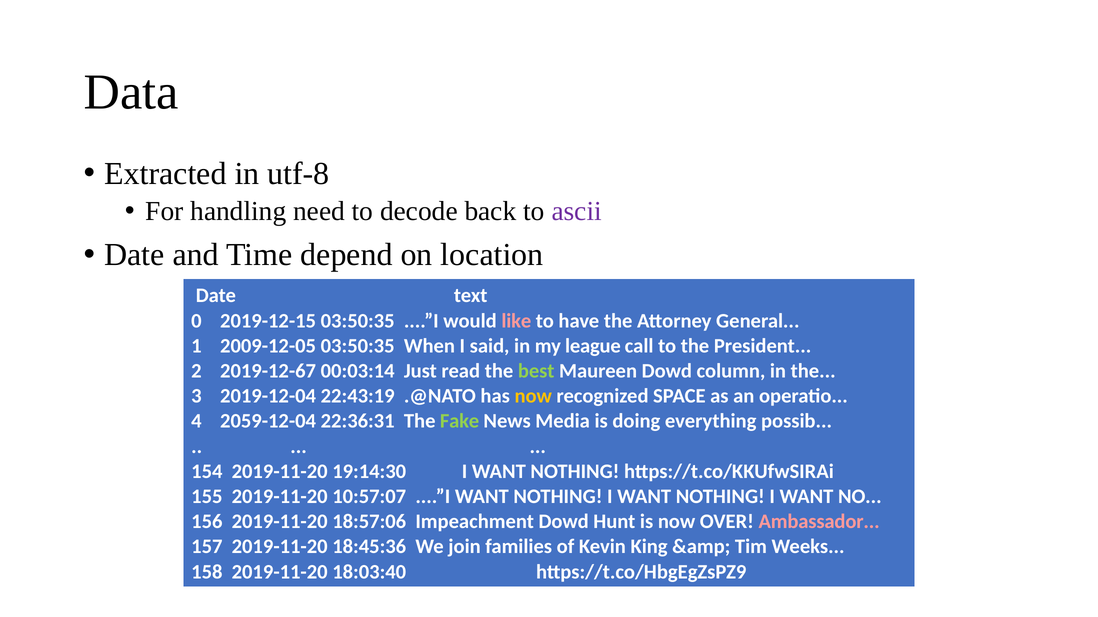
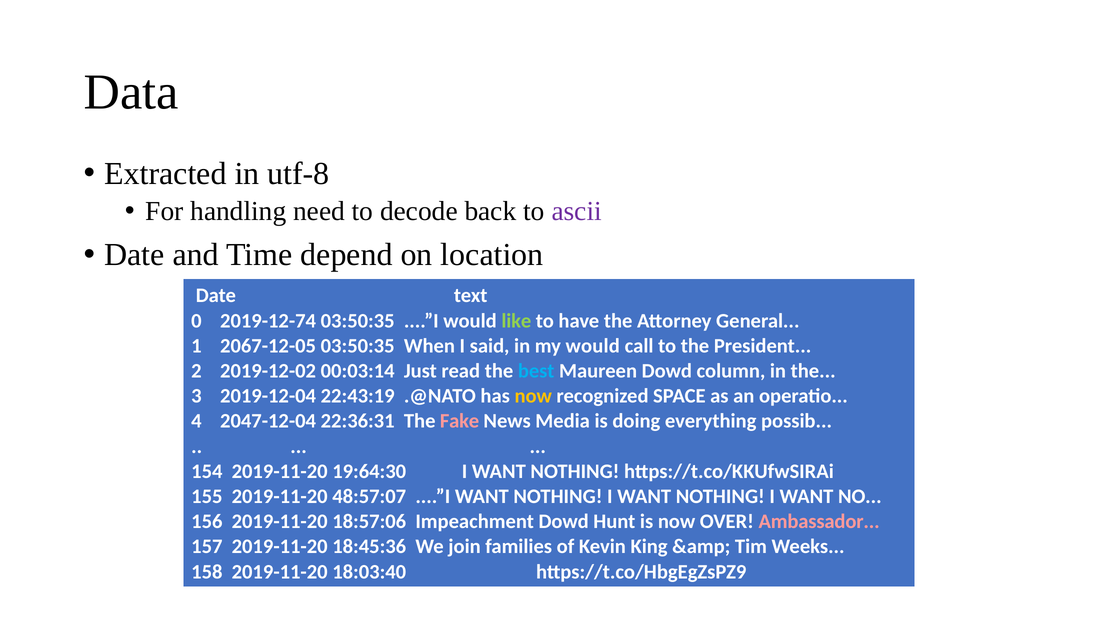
2019-12-15: 2019-12-15 -> 2019-12-74 (268, 321)
like colour: pink -> light green (516, 321)
2009-12-05: 2009-12-05 -> 2067-12-05 (268, 346)
my league: league -> would (593, 346)
2019-12-67: 2019-12-67 -> 2019-12-02 (268, 371)
best colour: light green -> light blue (536, 371)
2059-12-04: 2059-12-04 -> 2047-12-04 (268, 422)
Fake colour: light green -> pink (460, 422)
19:14:30: 19:14:30 -> 19:64:30 (369, 472)
10:57:07: 10:57:07 -> 48:57:07 (369, 497)
